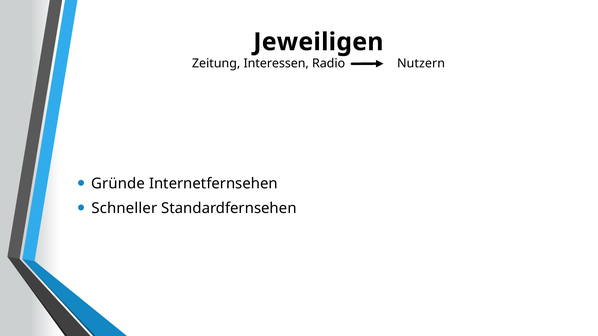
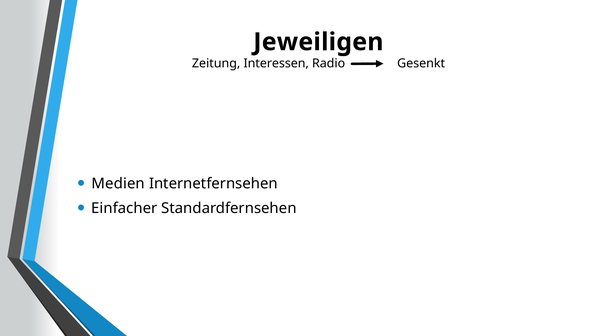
Nutzern: Nutzern -> Gesenkt (421, 64)
Gründe: Gründe -> Medien (118, 184)
Schneller: Schneller -> Einfacher (124, 208)
